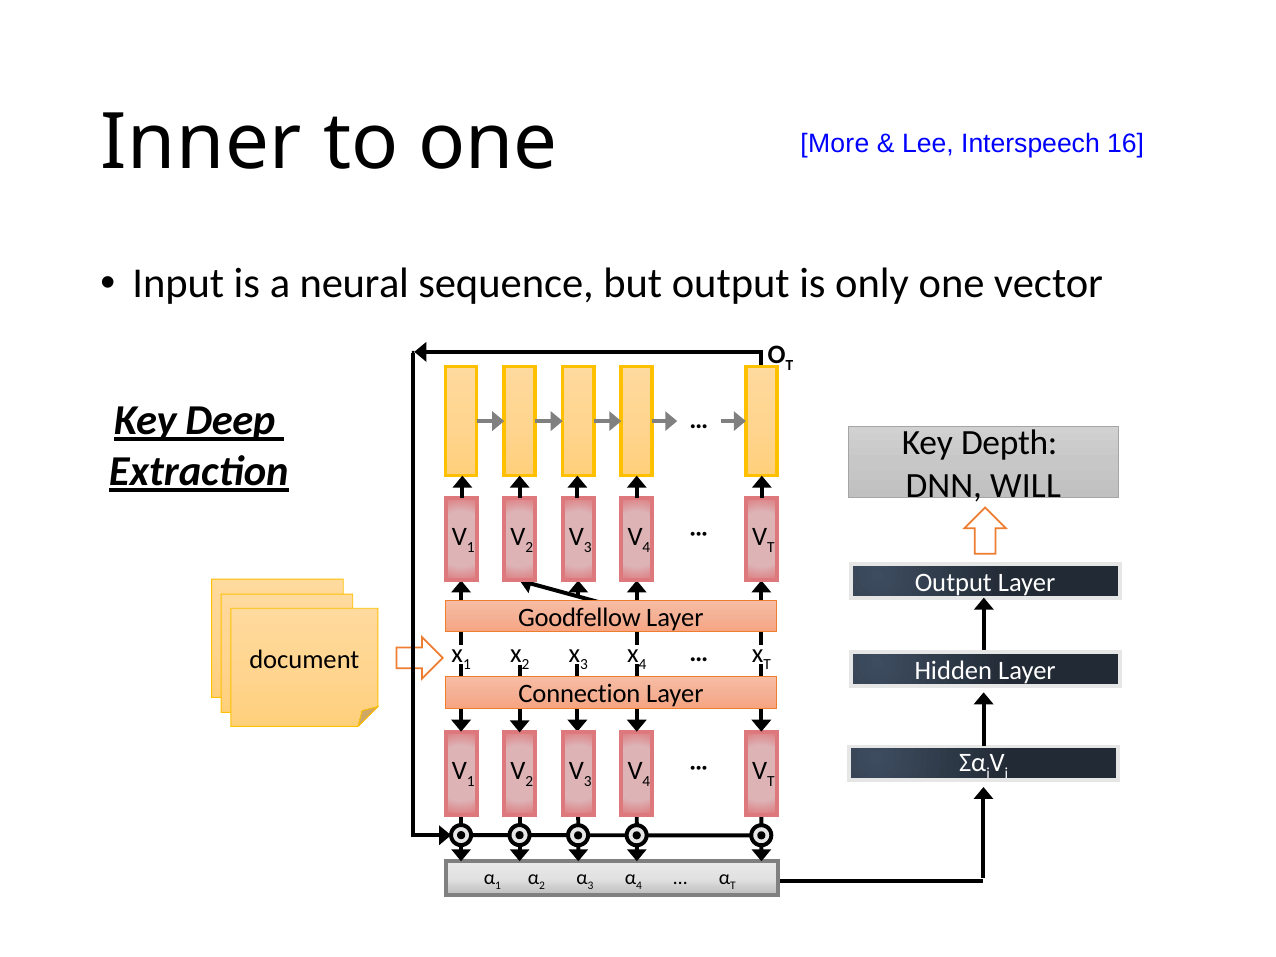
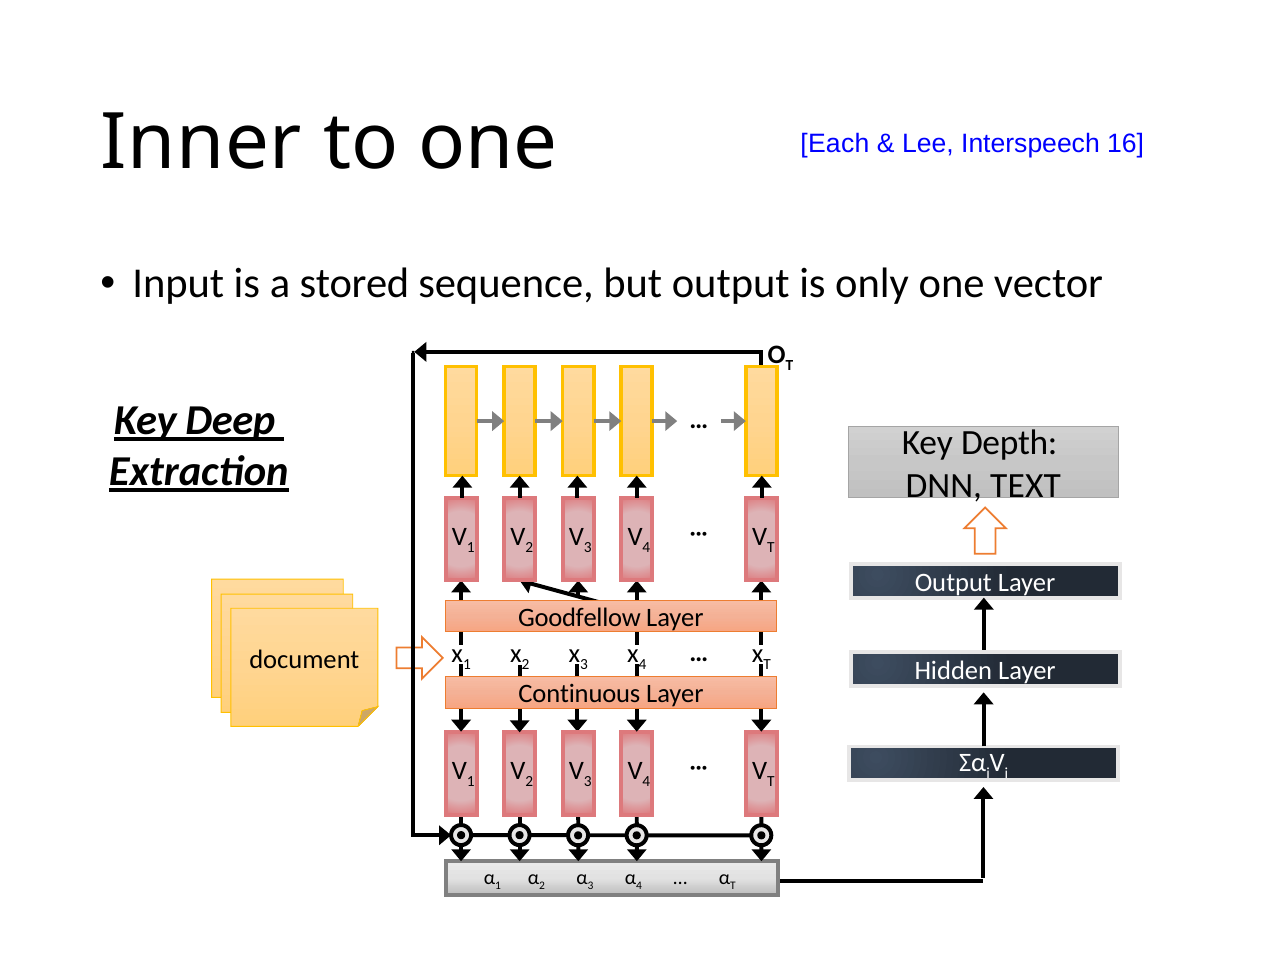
More: More -> Each (835, 144)
neural: neural -> stored (354, 284)
WILL: WILL -> TEXT (1025, 486)
Connection: Connection -> Continuous (579, 694)
